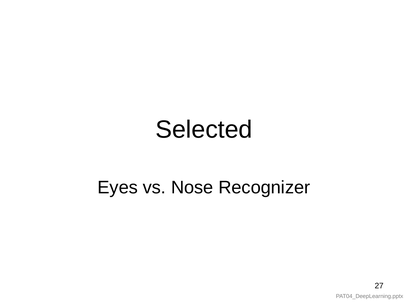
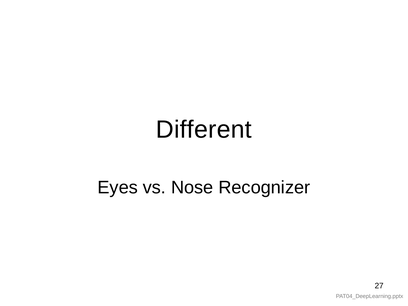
Selected: Selected -> Different (204, 130)
